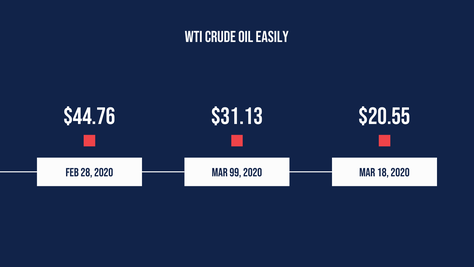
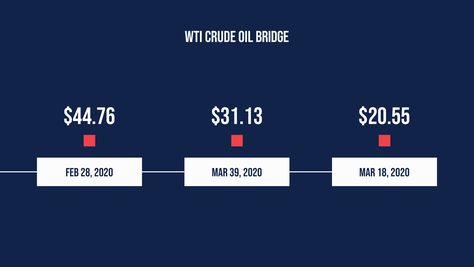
Easily: Easily -> Bridge (272, 37)
99: 99 -> 39 (235, 172)
